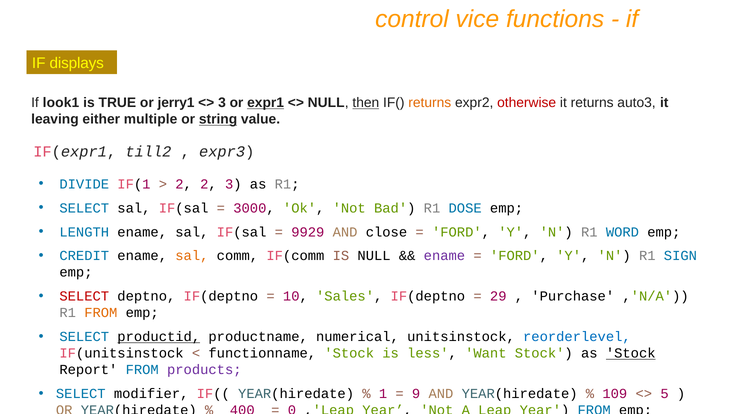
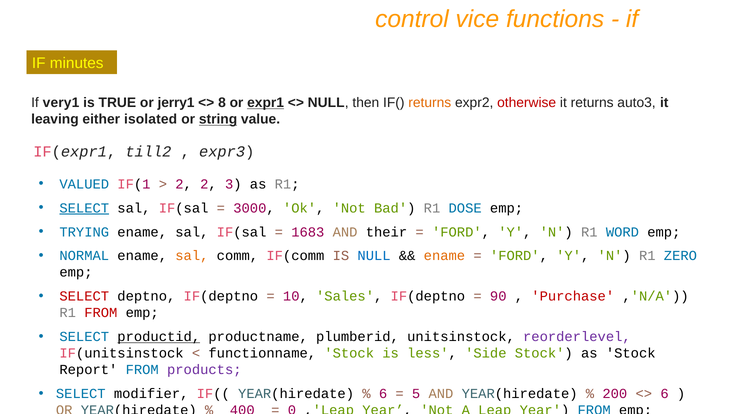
displays: displays -> minutes (77, 63)
look1: look1 -> very1 (61, 103)
3: 3 -> 8 (222, 103)
then underline: present -> none (366, 103)
multiple: multiple -> isolated (151, 119)
DIVIDE: DIVIDE -> VALUED (84, 184)
SELECT underline: none -> present (84, 208)
LENGTH: LENGTH -> TRYING (84, 232)
9929: 9929 -> 1683 (308, 232)
close: close -> their (386, 232)
CREDIT: CREDIT -> NORMAL (84, 256)
NULL colour: black -> blue (374, 256)
ename colour: purple -> orange (444, 256)
SIGN: SIGN -> ZERO (680, 256)
29: 29 -> 90 (498, 296)
Purchase colour: black -> red (573, 296)
FROM colour: orange -> red (101, 313)
numerical: numerical -> plumberid (357, 337)
reorderlevel colour: blue -> purple (577, 337)
Want: Want -> Side (486, 353)
Stock underline: present -> none (631, 353)
1: 1 -> 6 (383, 394)
9: 9 -> 5 (416, 394)
109: 109 -> 200 (615, 394)
5: 5 -> 6 (665, 394)
